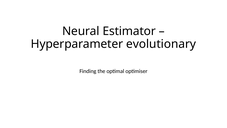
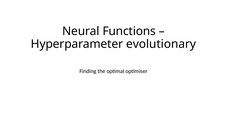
Estimator: Estimator -> Functions (129, 31)
